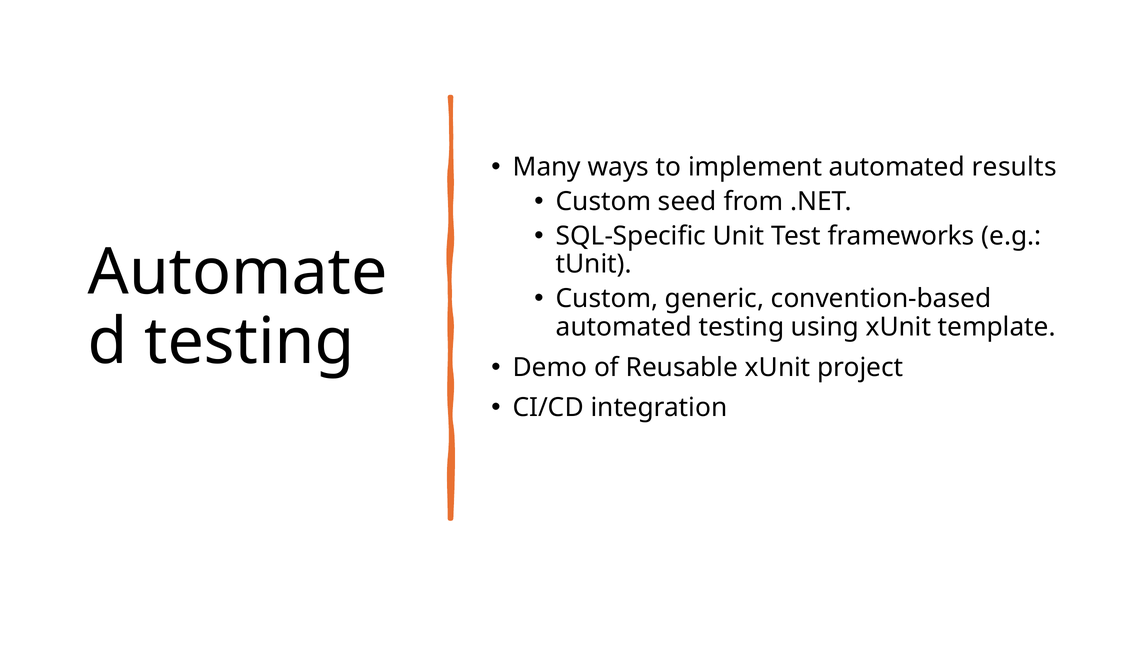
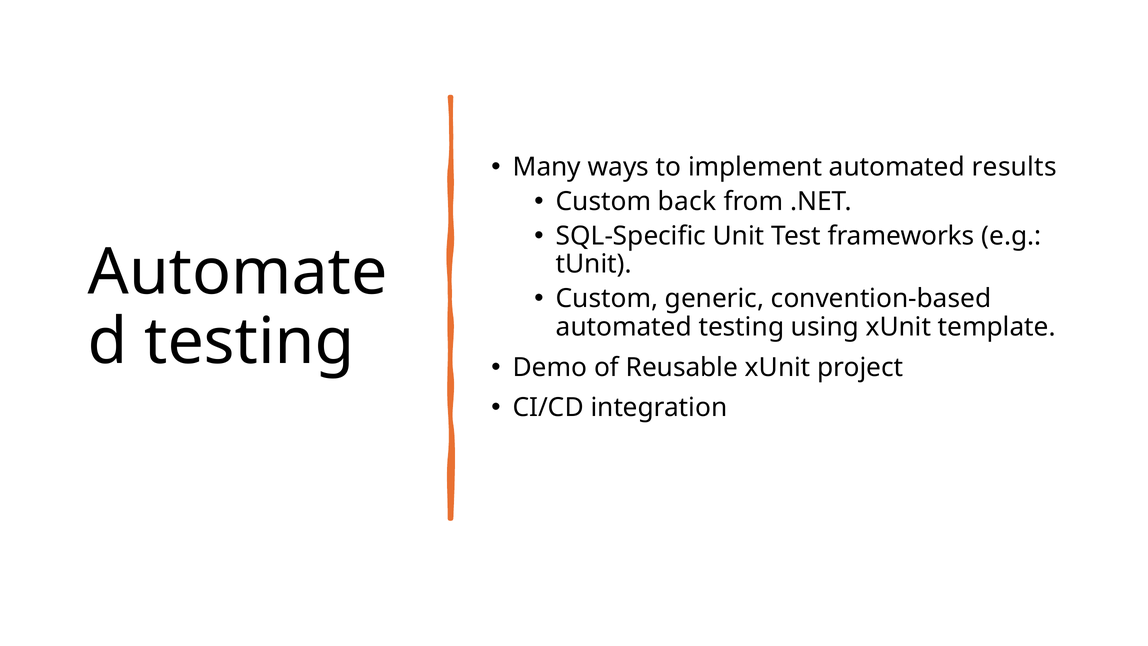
seed: seed -> back (687, 201)
